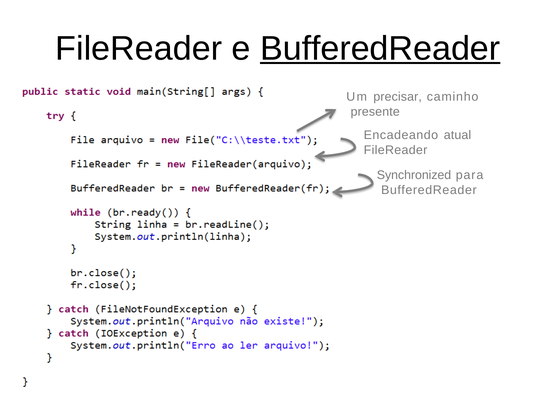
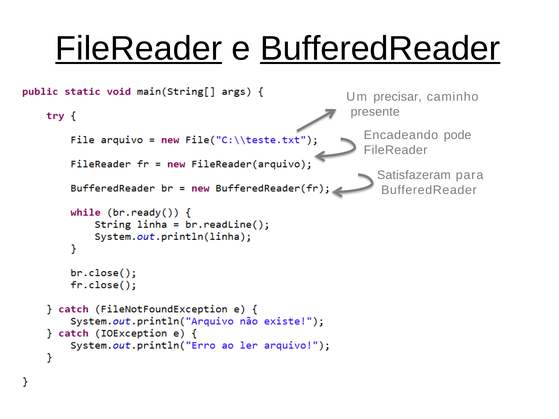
FileReader underline: none -> present (139, 48)
atual: atual -> pode (458, 135)
Synchronized: Synchronized -> Satisfazeram (414, 175)
